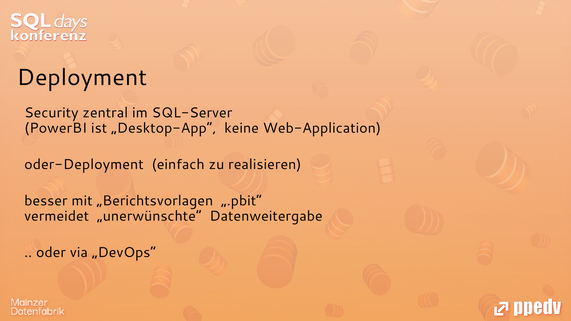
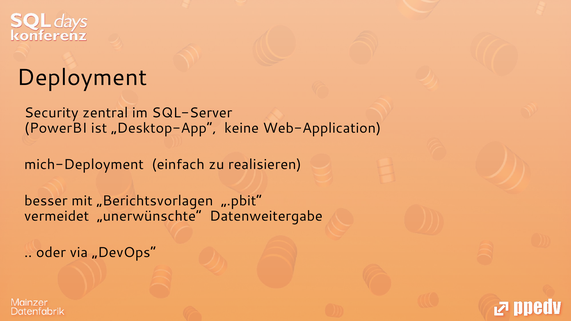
oder-Deployment: oder-Deployment -> mich-Deployment (84, 165)
